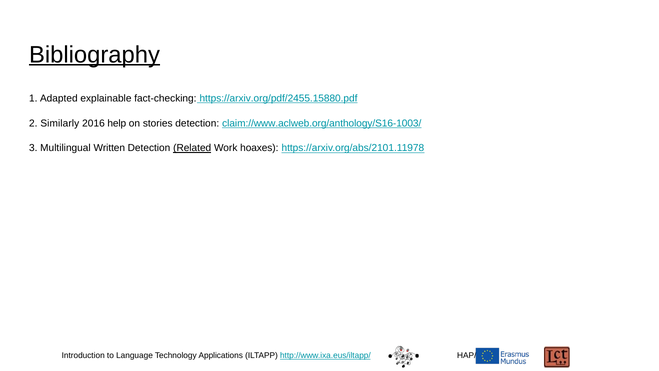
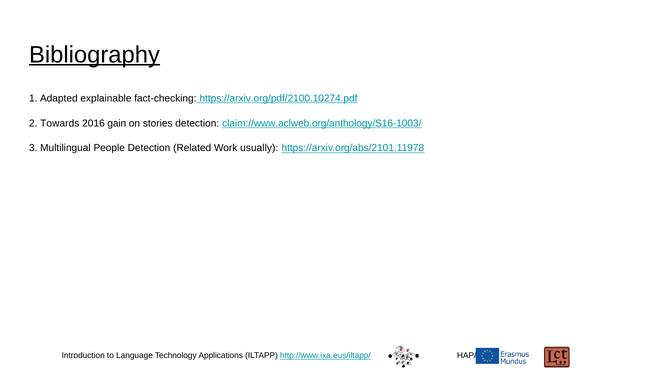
https://arxiv.org/pdf/2455.15880.pdf: https://arxiv.org/pdf/2455.15880.pdf -> https://arxiv.org/pdf/2100.10274.pdf (278, 98)
Similarly: Similarly -> Towards (60, 123)
help: help -> gain (117, 123)
Written: Written -> People (109, 148)
Related underline: present -> none (192, 148)
hoaxes: hoaxes -> usually (259, 148)
